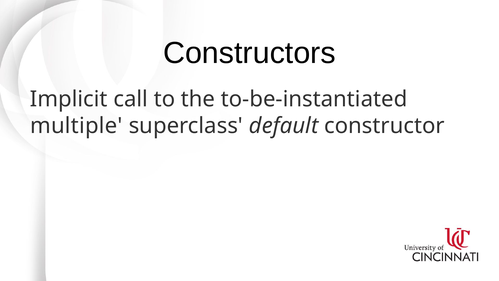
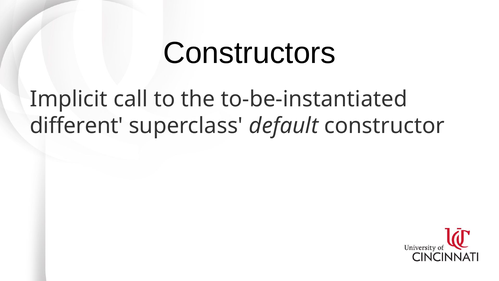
multiple: multiple -> different (77, 126)
